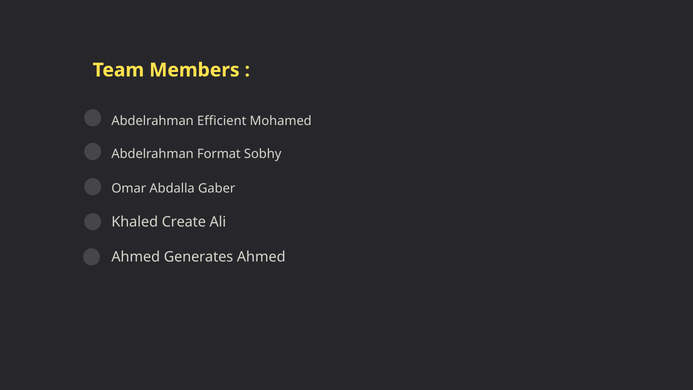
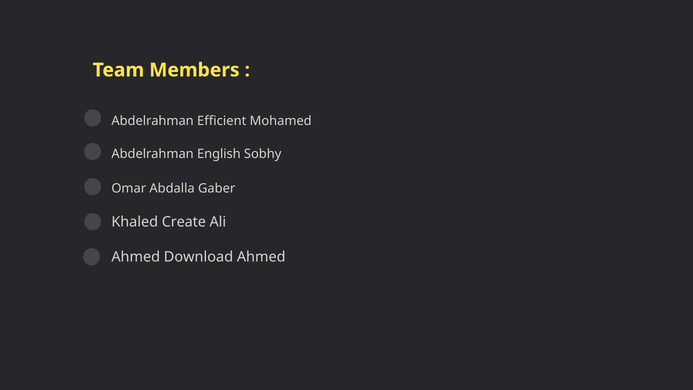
Format: Format -> English (219, 154)
Generates: Generates -> Download (198, 257)
